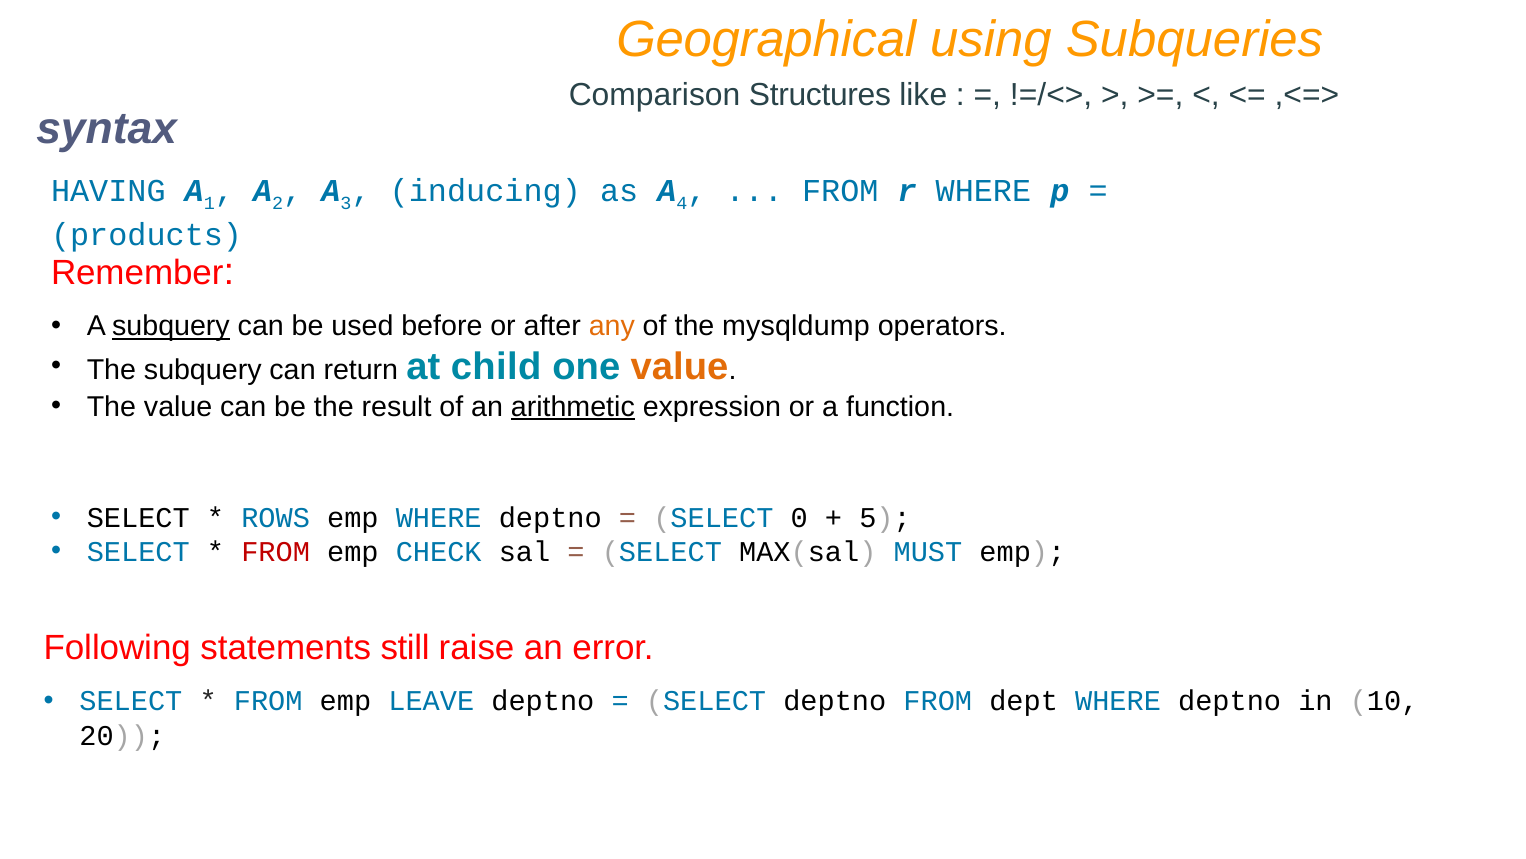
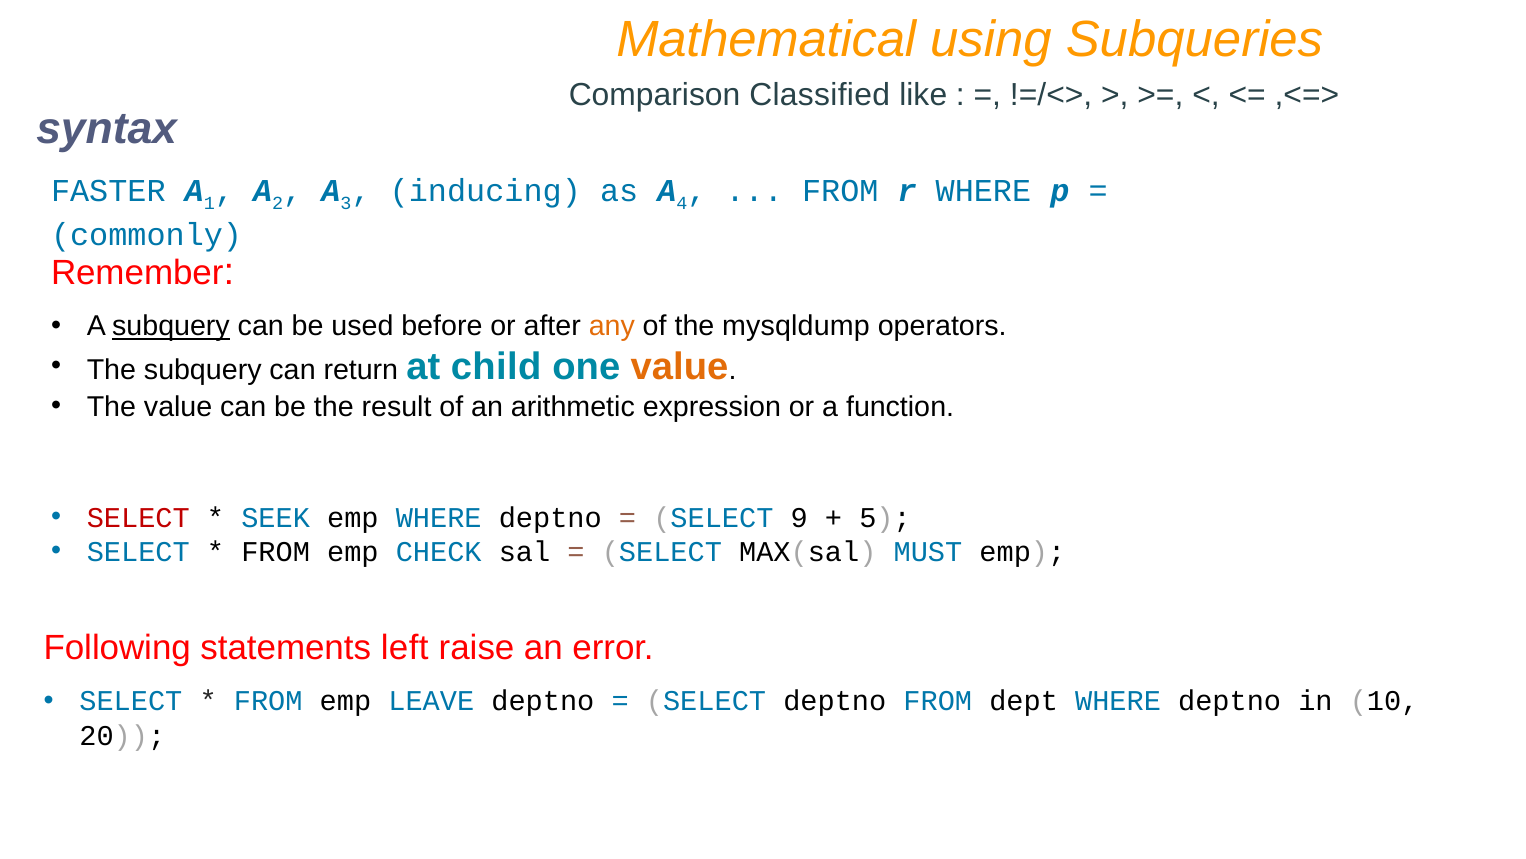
Geographical: Geographical -> Mathematical (766, 40)
Structures: Structures -> Classified (820, 95)
HAVING: HAVING -> FASTER (108, 191)
products: products -> commonly (147, 235)
arithmetic underline: present -> none (573, 406)
SELECT colour: black -> red (138, 517)
ROWS: ROWS -> SEEK (276, 517)
0: 0 -> 9 (799, 517)
FROM colour: red -> black (276, 552)
still: still -> left (405, 648)
